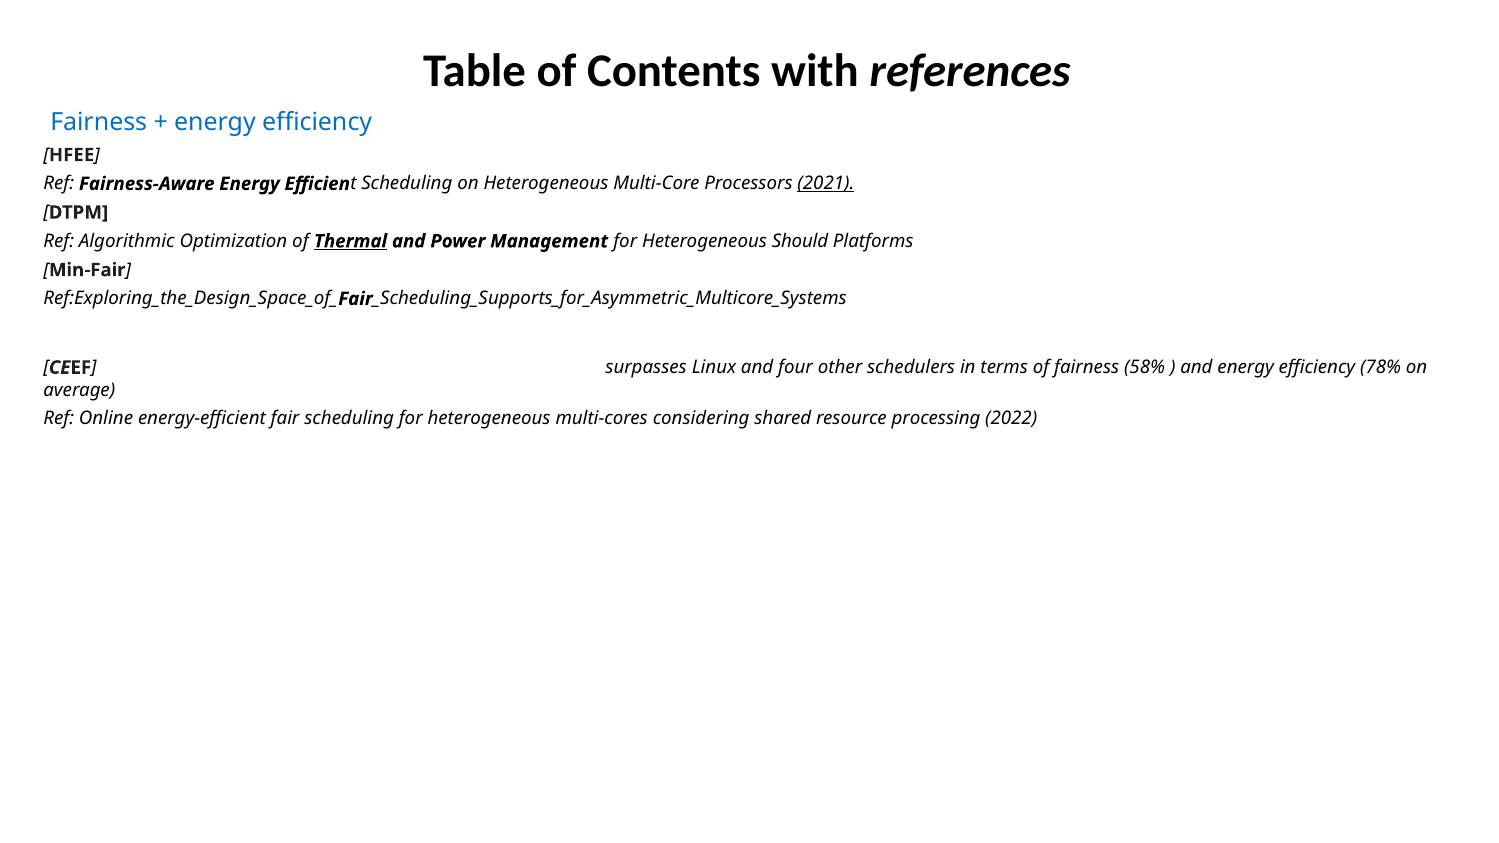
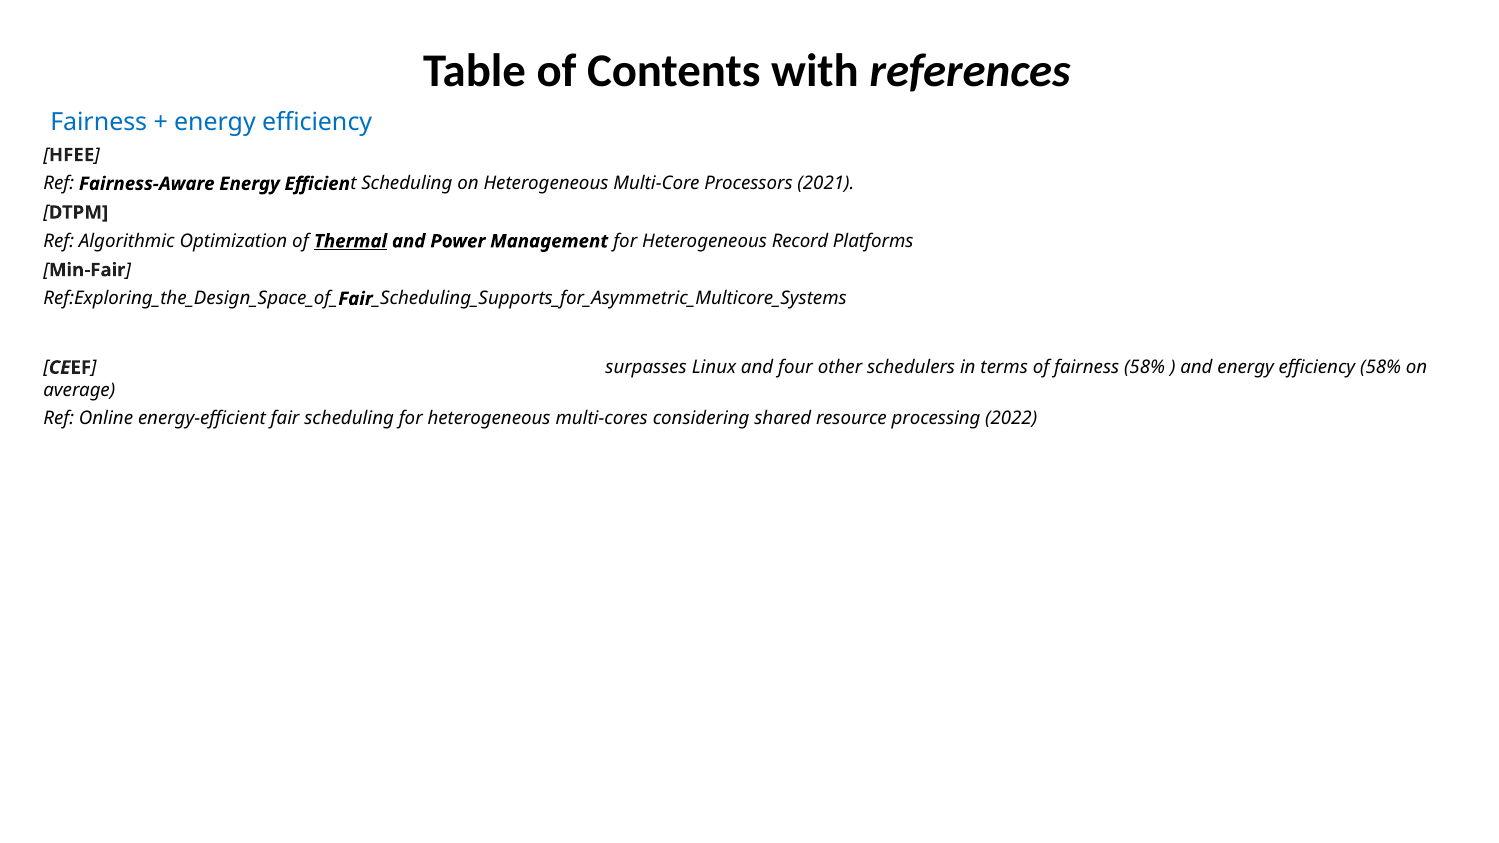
2021 underline: present -> none (826, 184)
Should: Should -> Record (800, 241)
efficiency 78%: 78% -> 58% (1381, 368)
